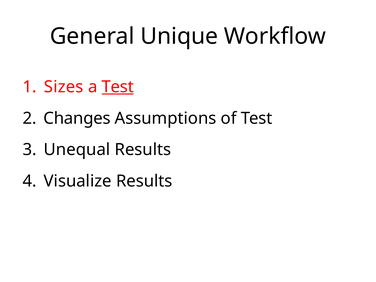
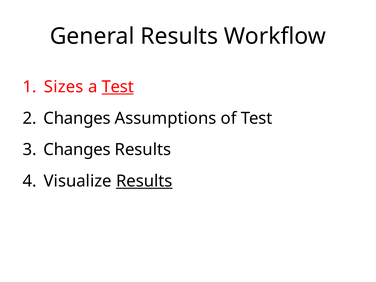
General Unique: Unique -> Results (179, 36)
Unequal: Unequal -> Changes (77, 150)
Results underline: none -> present (144, 181)
